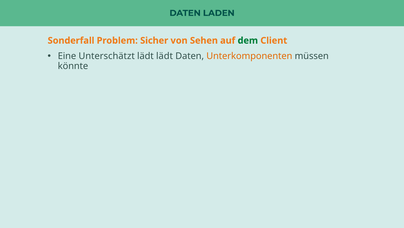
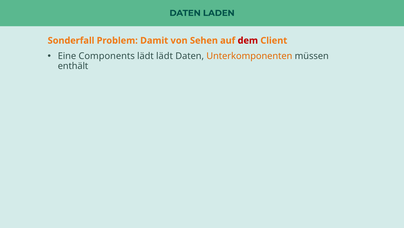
Sicher: Sicher -> Damit (154, 40)
dem colour: green -> red (248, 40)
Unterschätzt: Unterschätzt -> Components (107, 56)
könnte: könnte -> enthält (73, 66)
